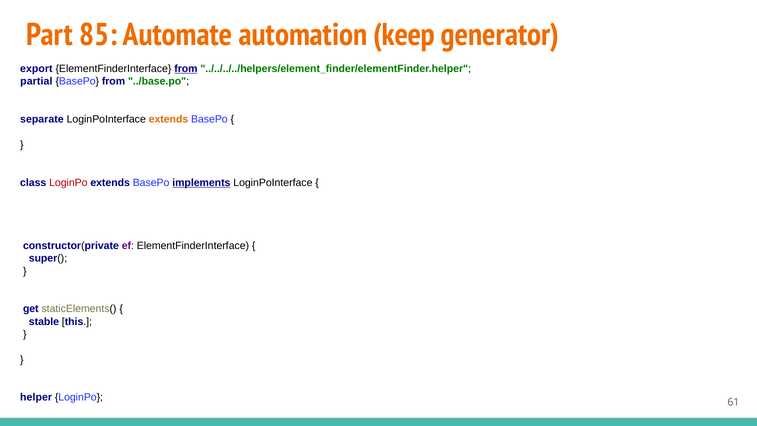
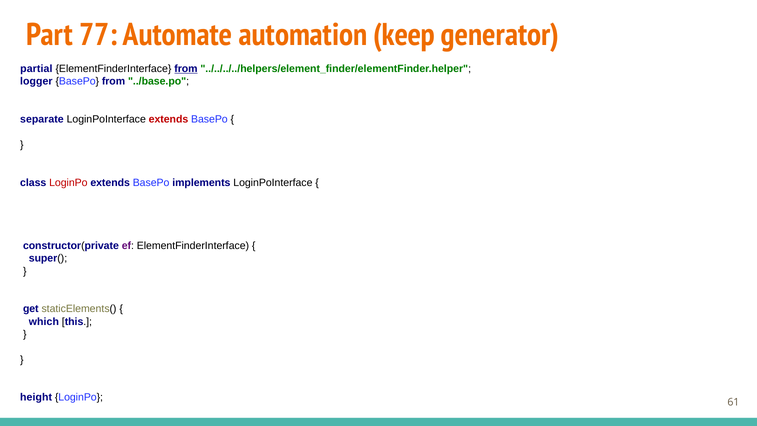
85: 85 -> 77 (98, 35)
export: export -> partial (36, 69)
partial: partial -> logger (36, 81)
extends colour: orange -> red (168, 119)
implements underline: present -> none (201, 183)
stable: stable -> which (44, 322)
helper: helper -> height (36, 397)
